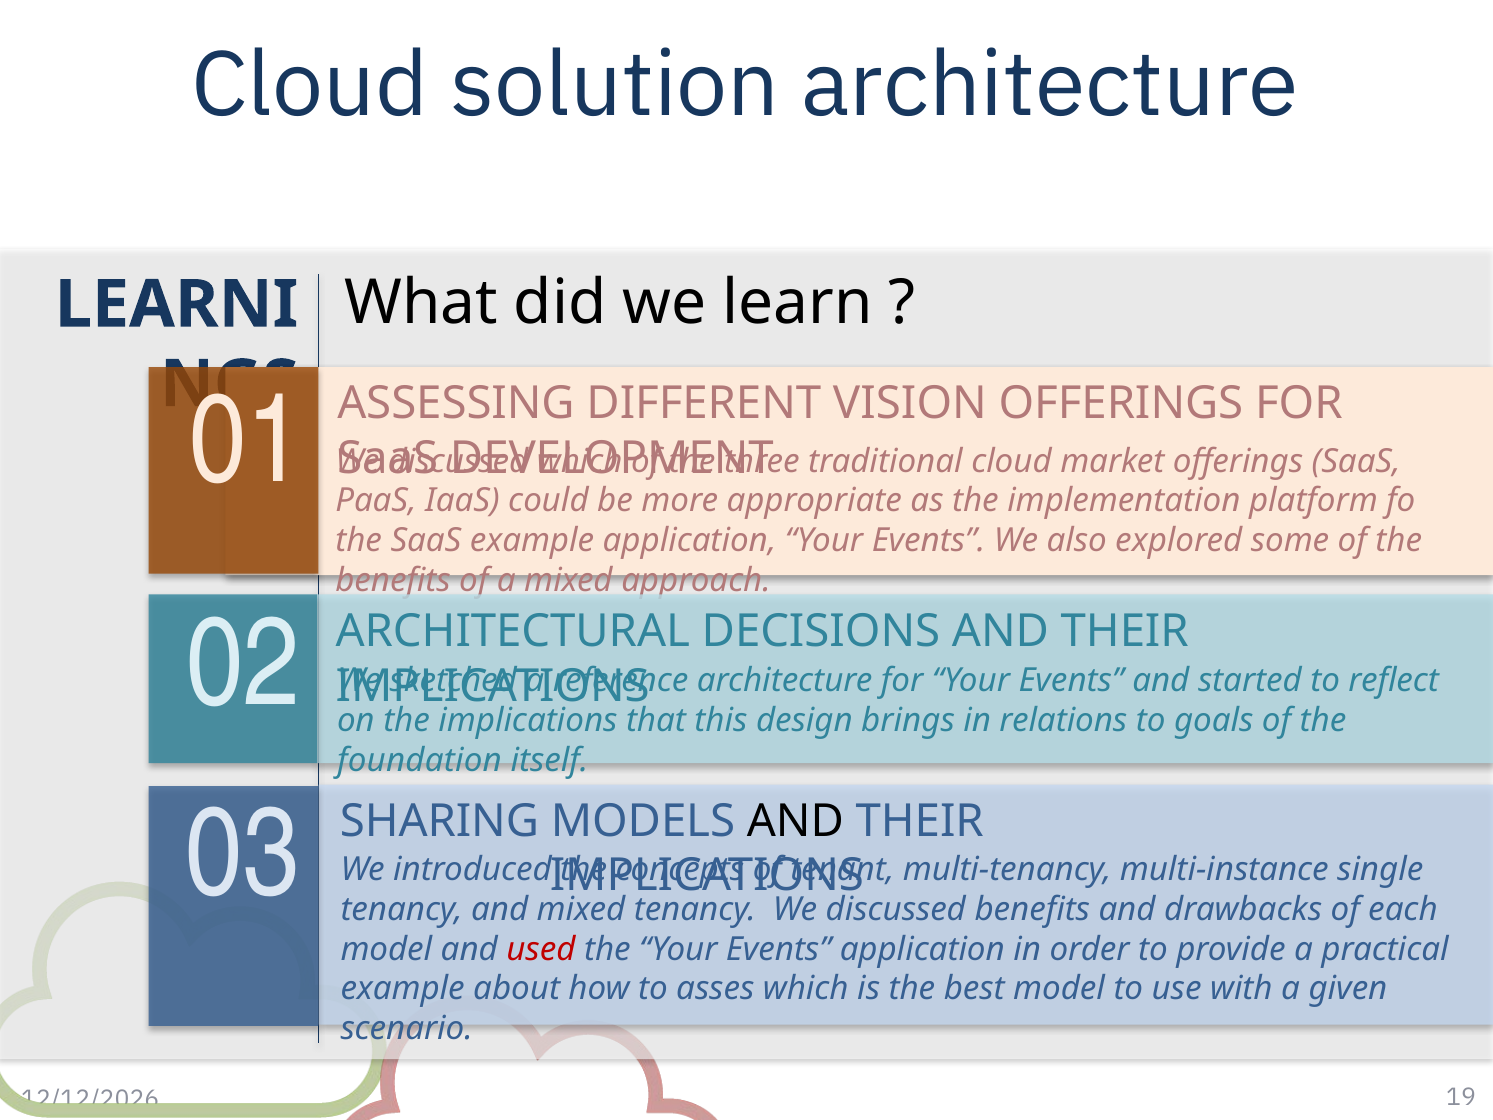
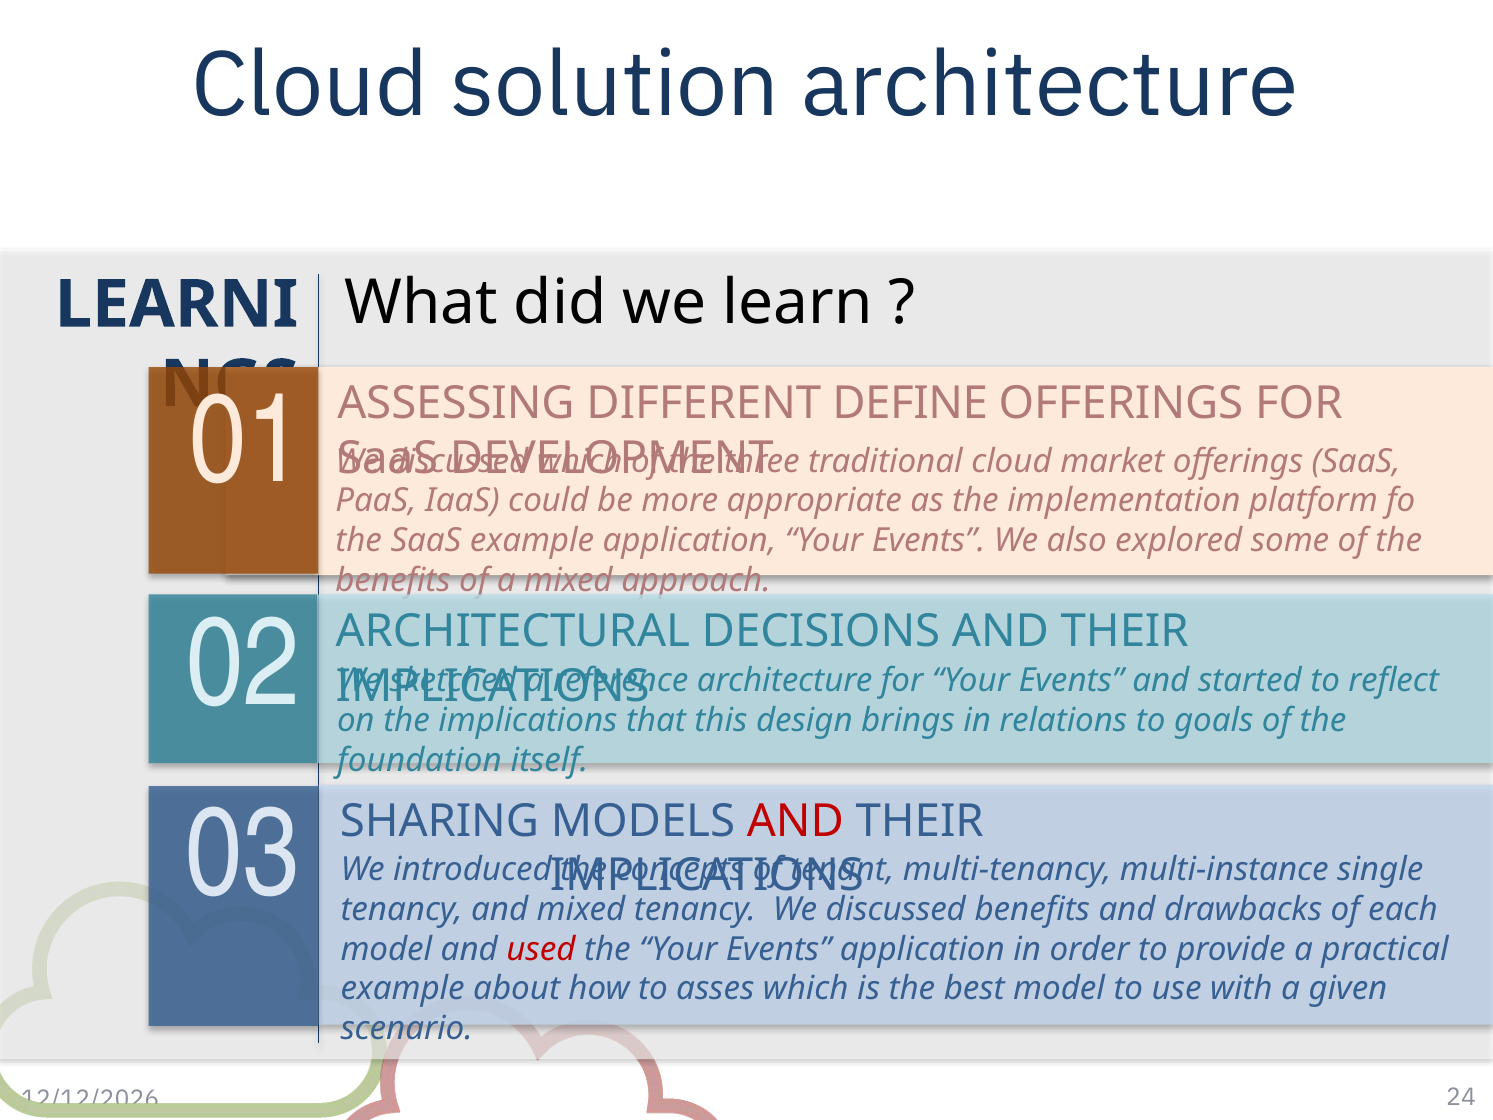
VISION: VISION -> DEFINE (910, 403)
AND colour: black -> red (795, 821)
19: 19 -> 24 (1461, 1097)
